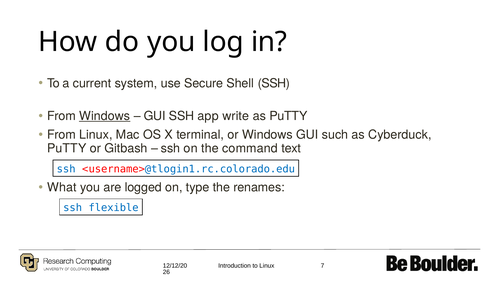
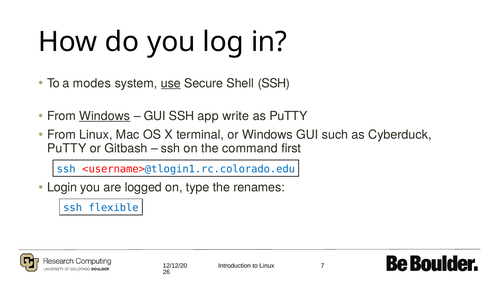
current: current -> modes (92, 83)
use underline: none -> present (171, 83)
text: text -> first (291, 148)
What: What -> Login (62, 187)
